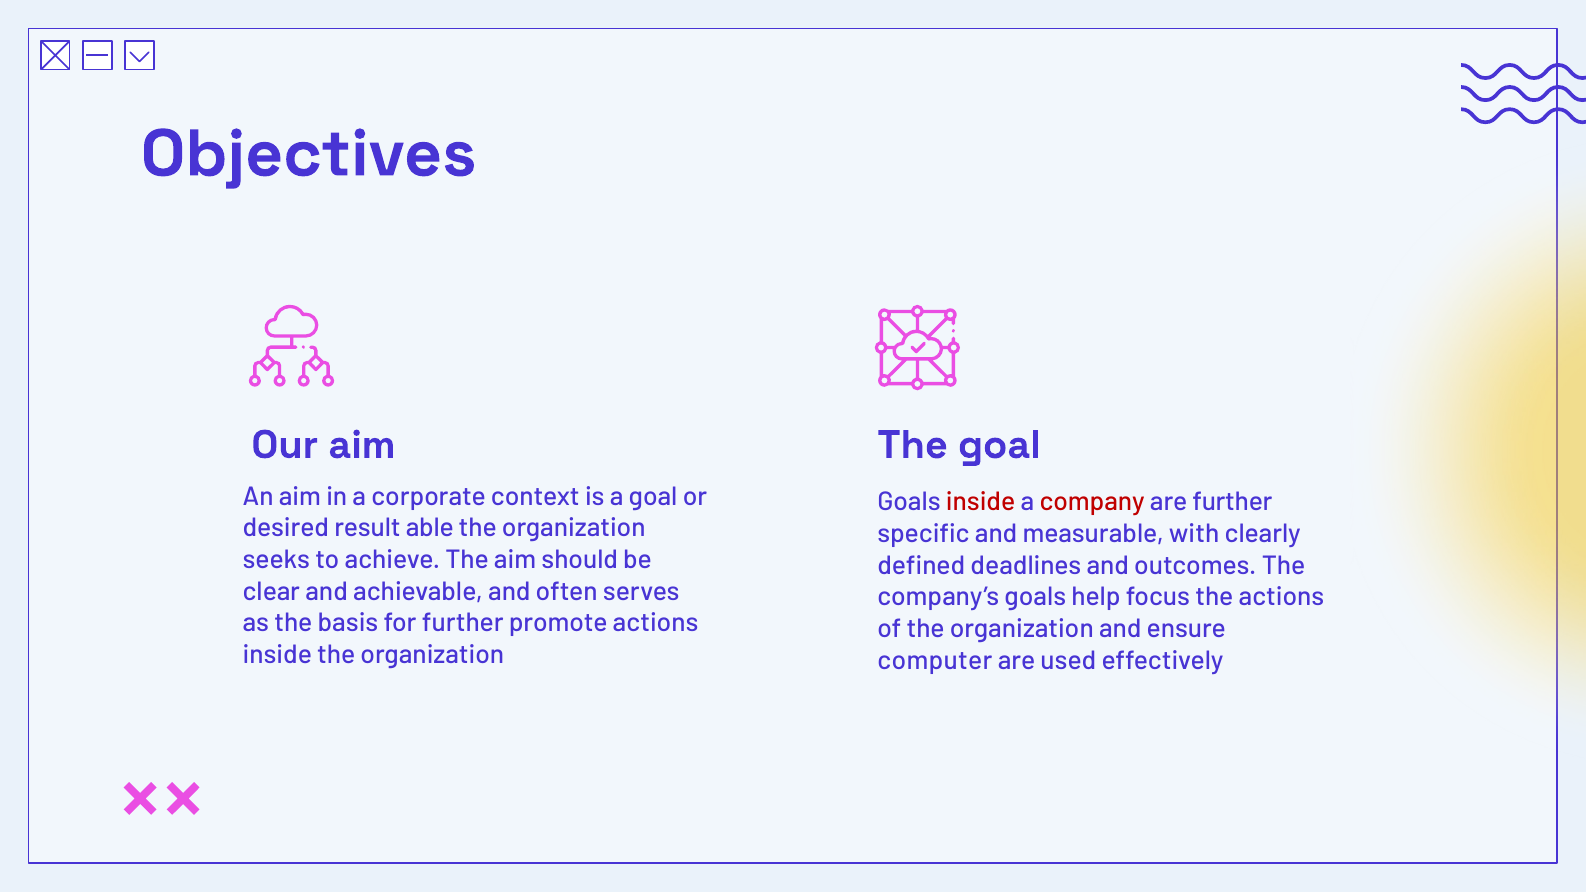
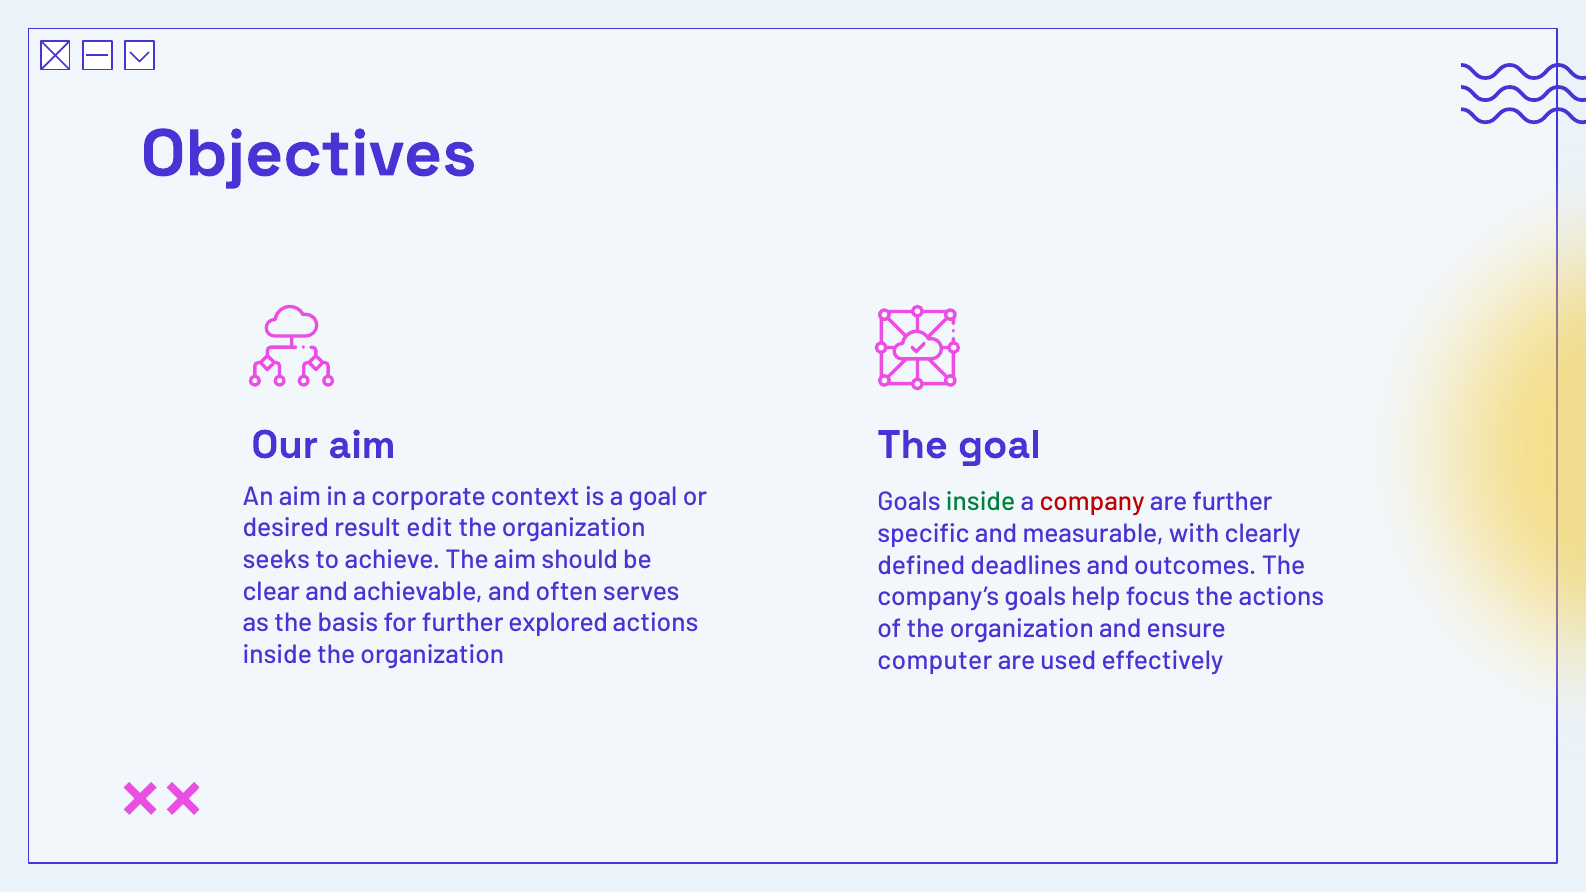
inside colour: red -> green (981, 502)
able: able -> edit (430, 528)
promote: promote -> explored (558, 623)
